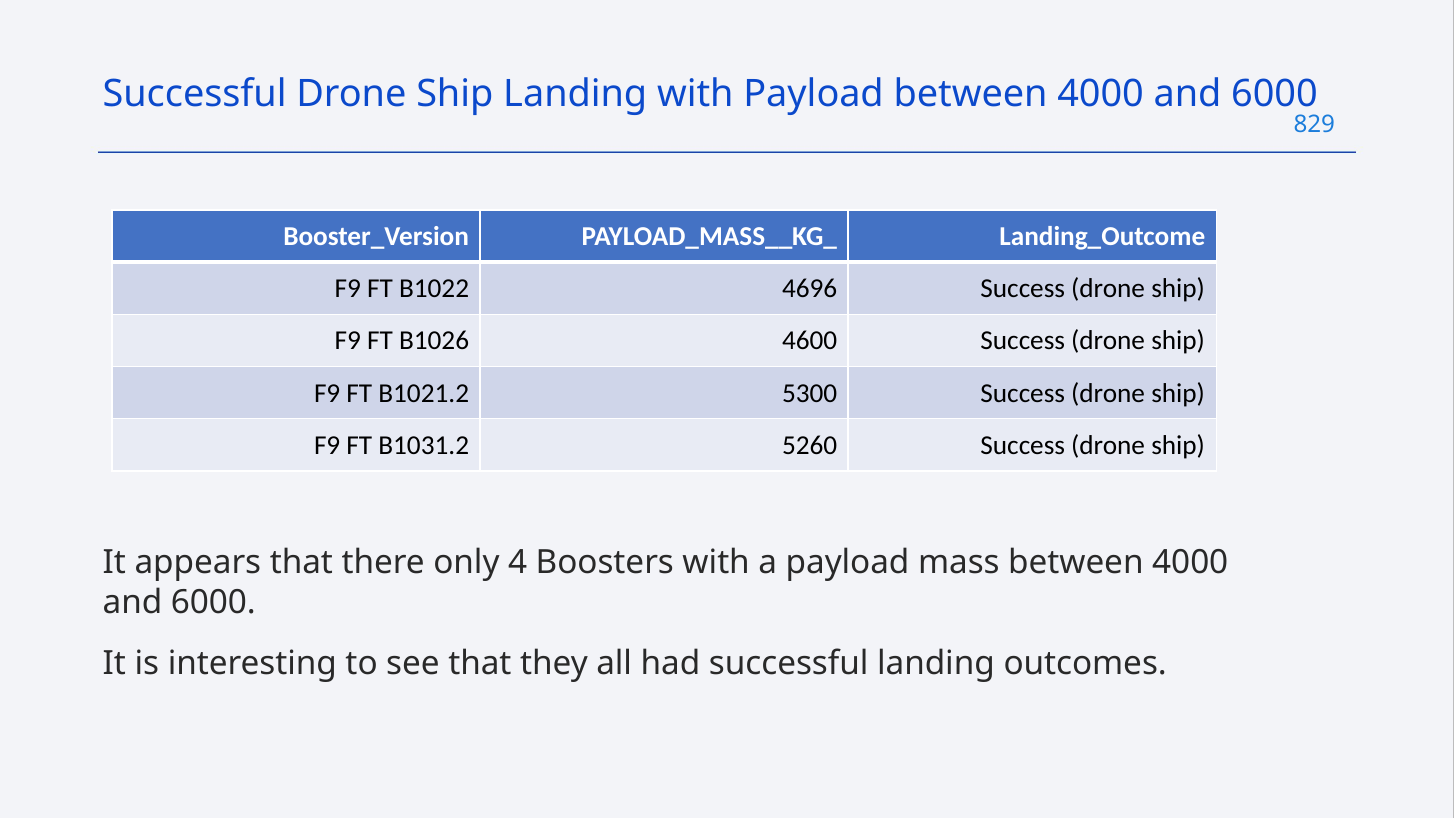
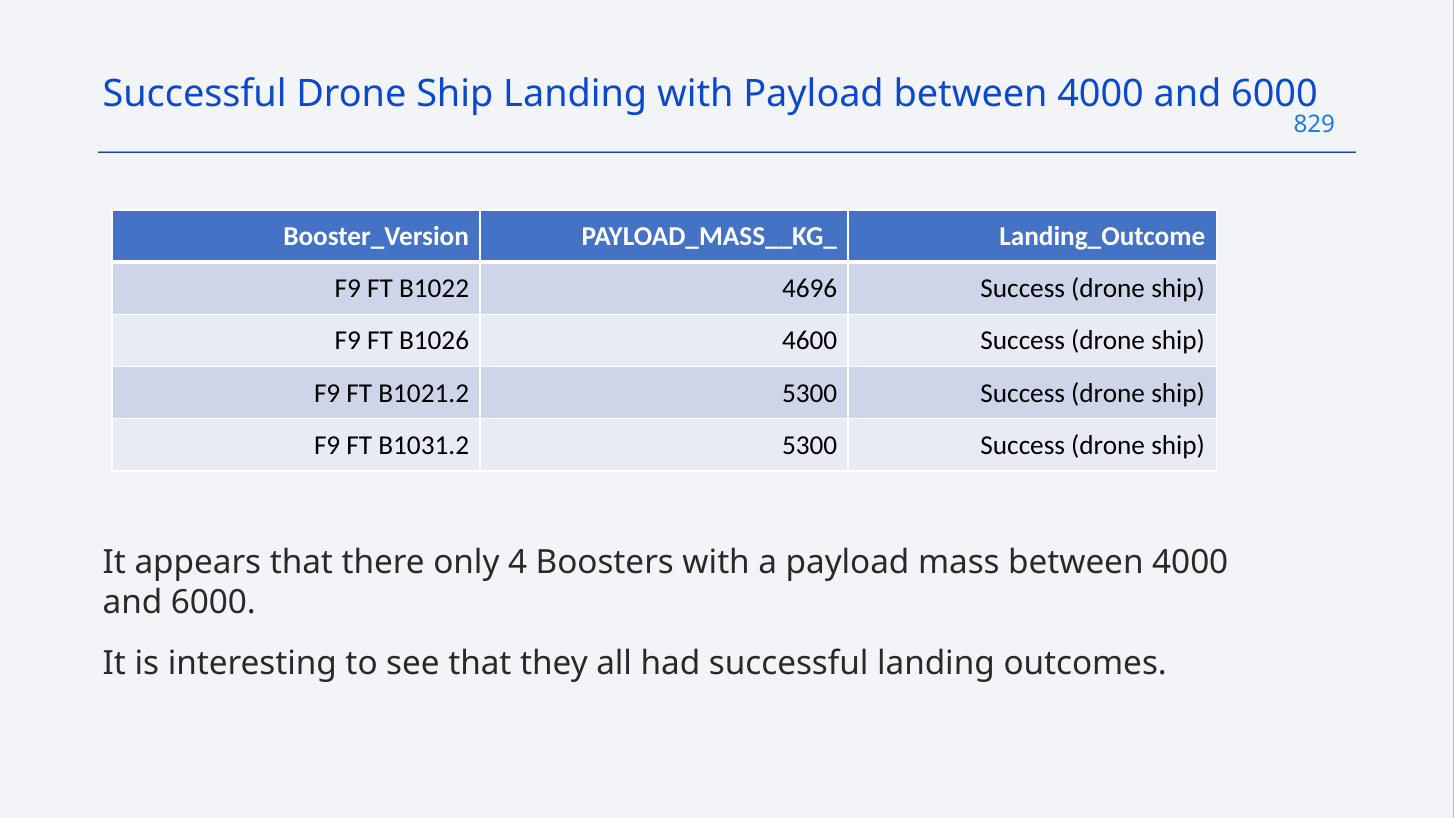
B1031.2 5260: 5260 -> 5300 (810, 445)
